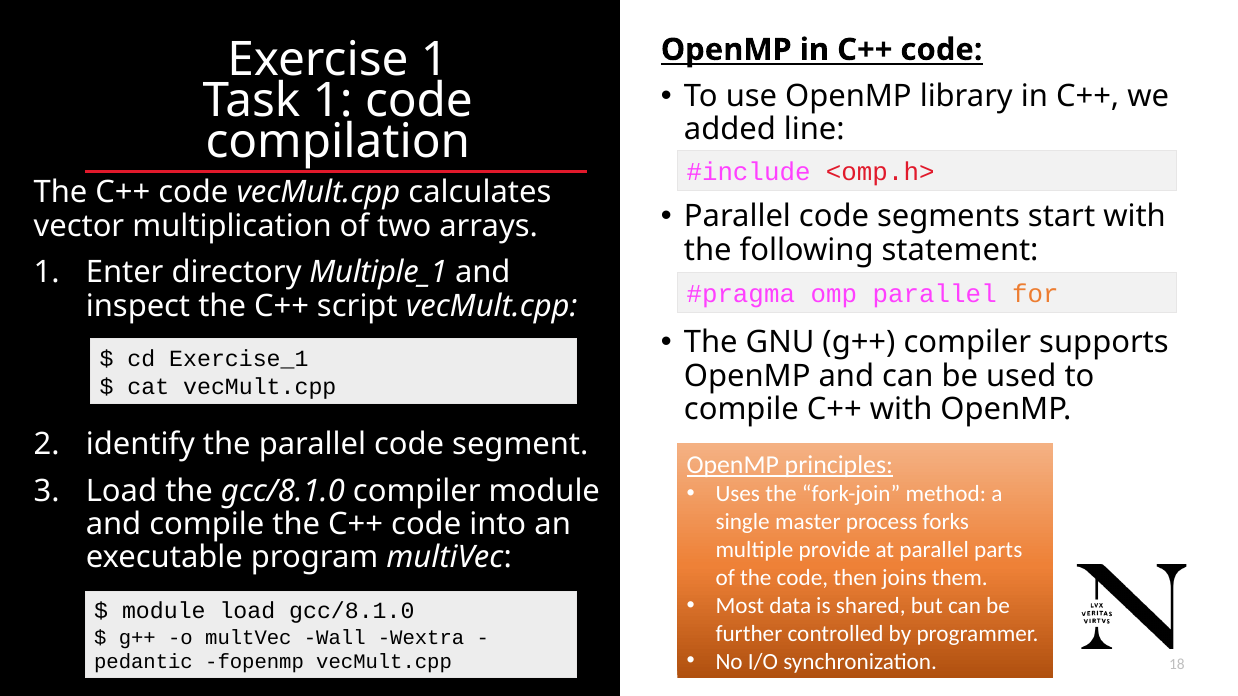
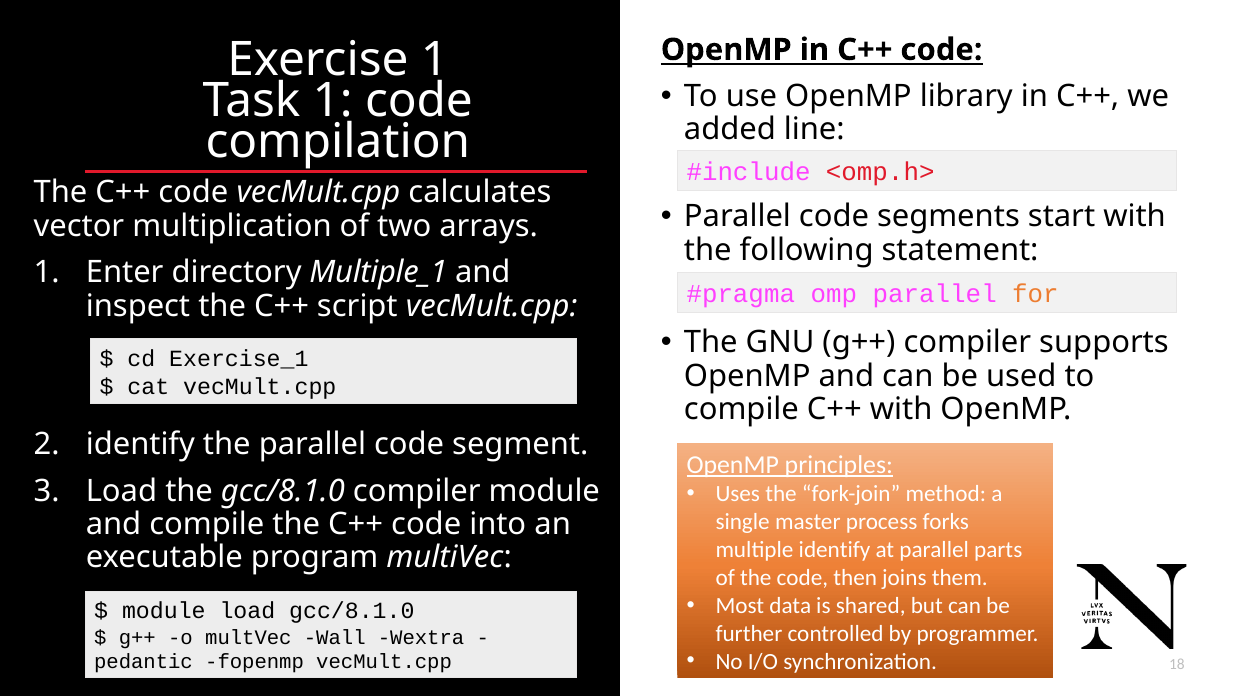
multiple provide: provide -> identify (835, 550)
